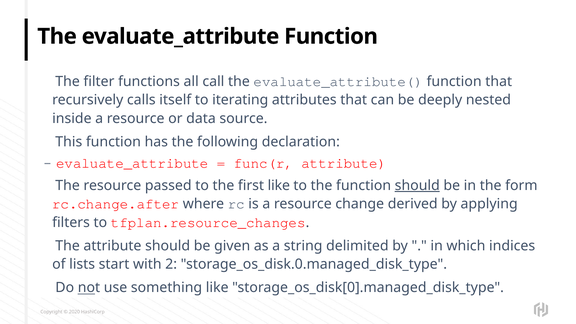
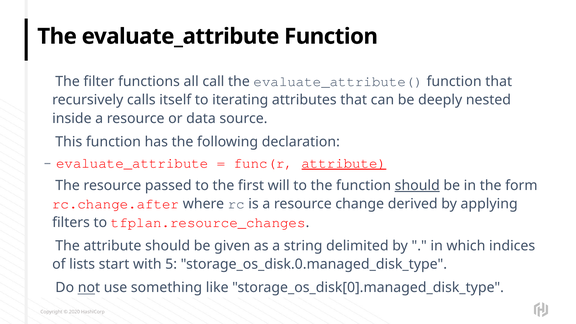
attribute underline: none -> present (344, 163)
first like: like -> will (279, 185)
2: 2 -> 5 (171, 264)
